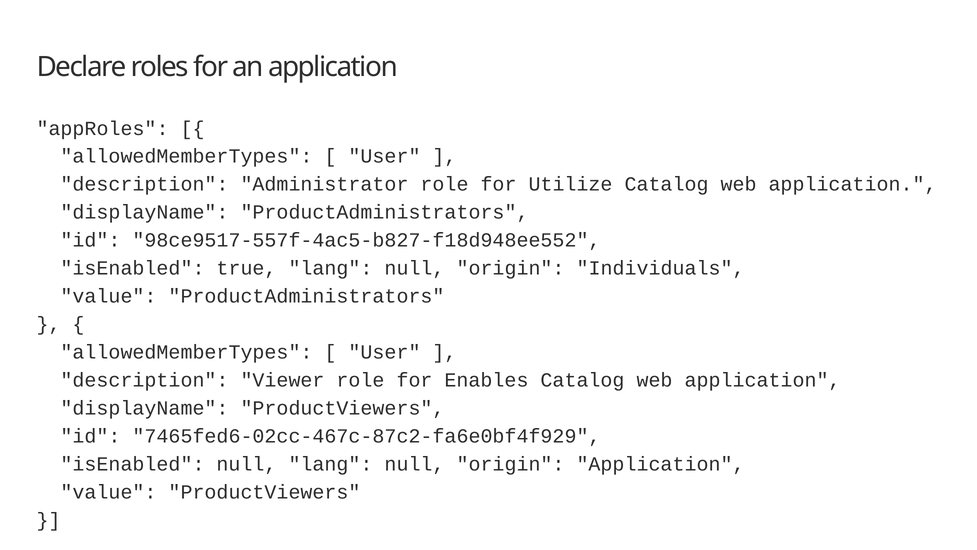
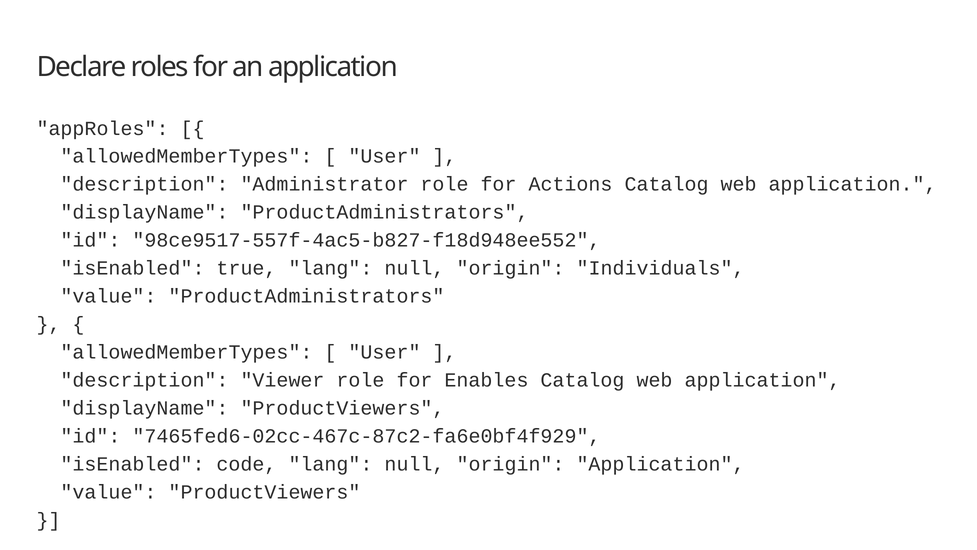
Utilize: Utilize -> Actions (570, 184)
isEnabled null: null -> code (246, 464)
